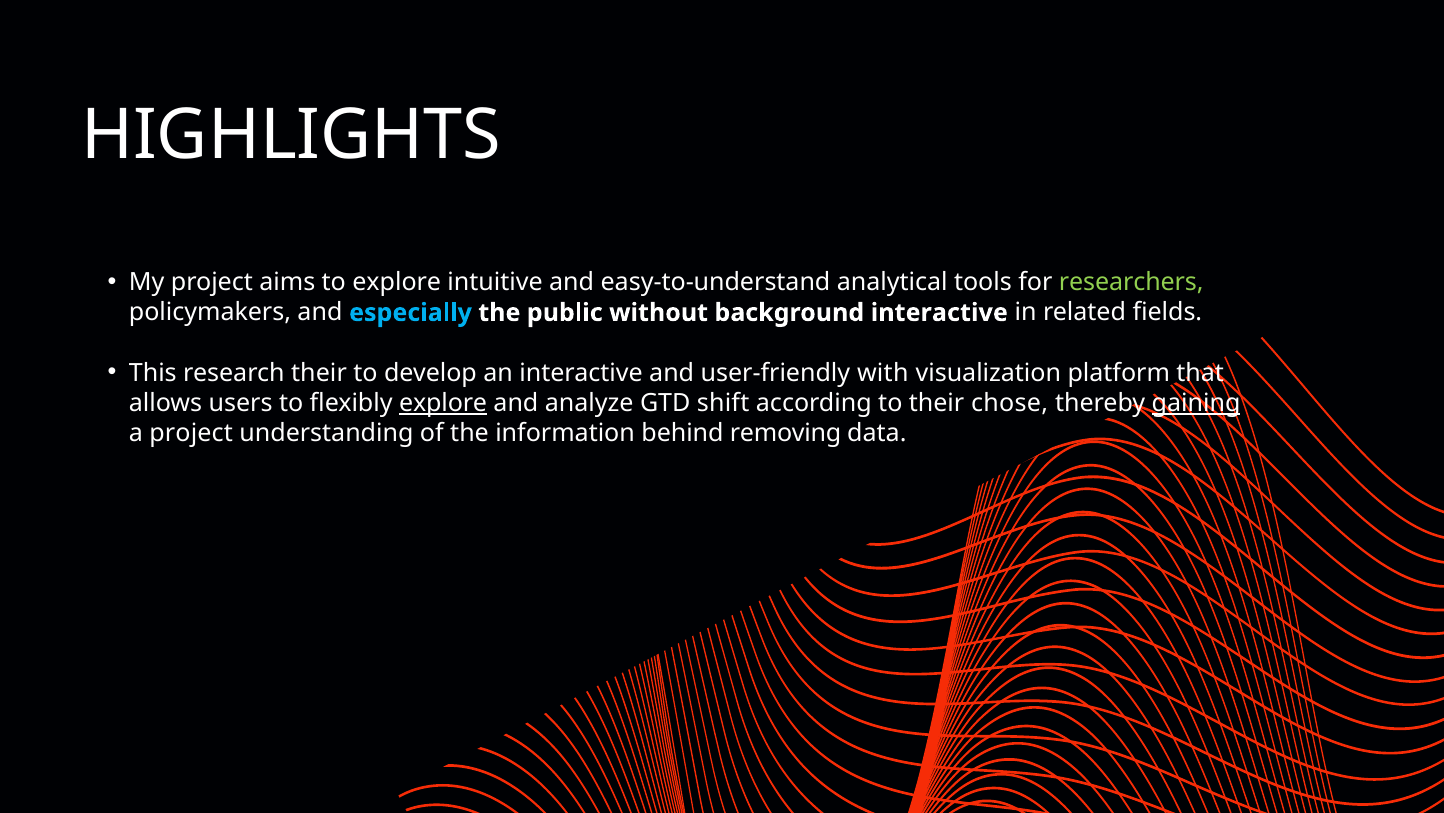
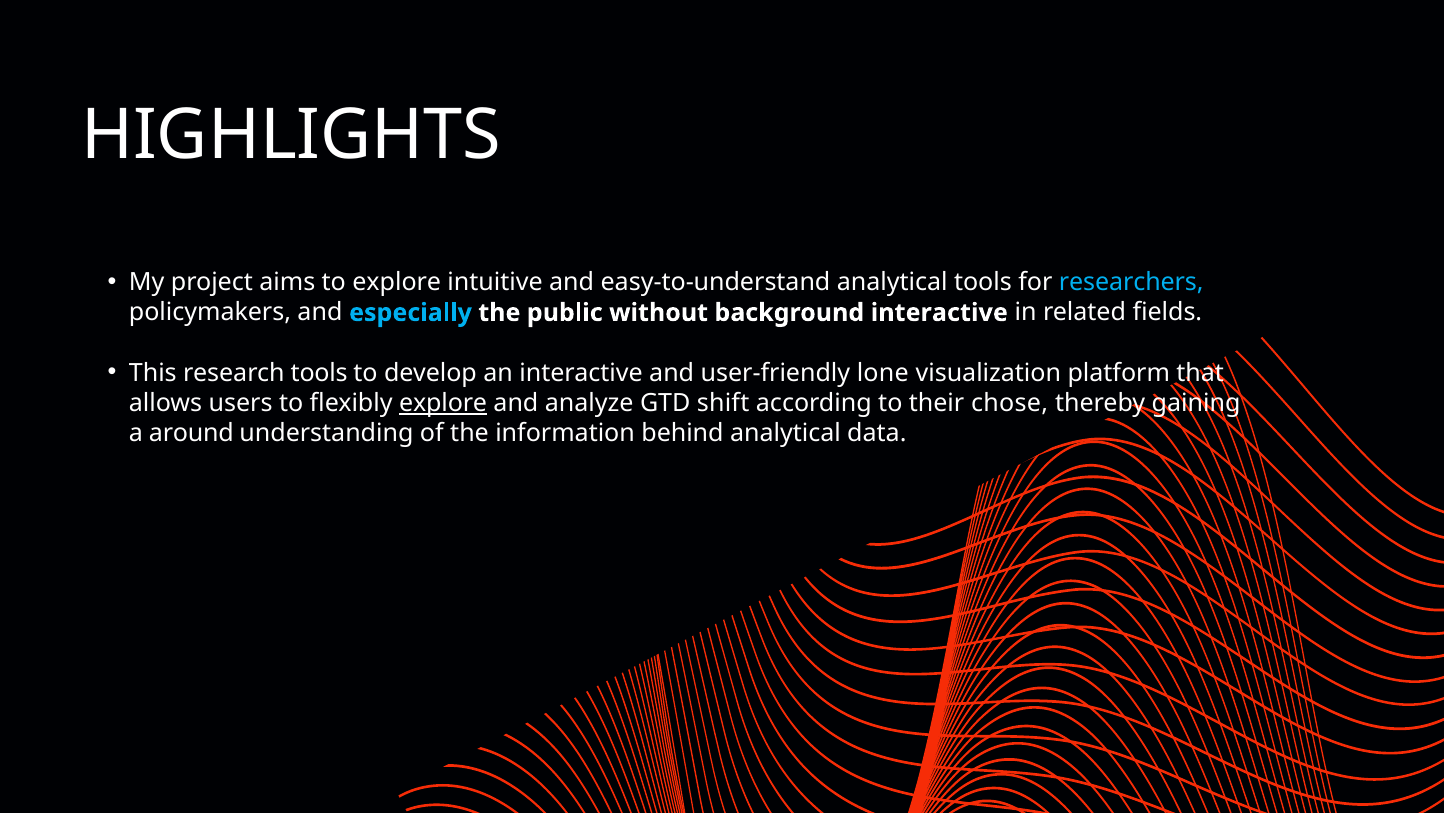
researchers colour: light green -> light blue (1131, 282)
research their: their -> tools (319, 373)
with: with -> lone (883, 373)
gaining underline: present -> none (1196, 403)
a project: project -> around (191, 433)
behind removing: removing -> analytical (785, 433)
